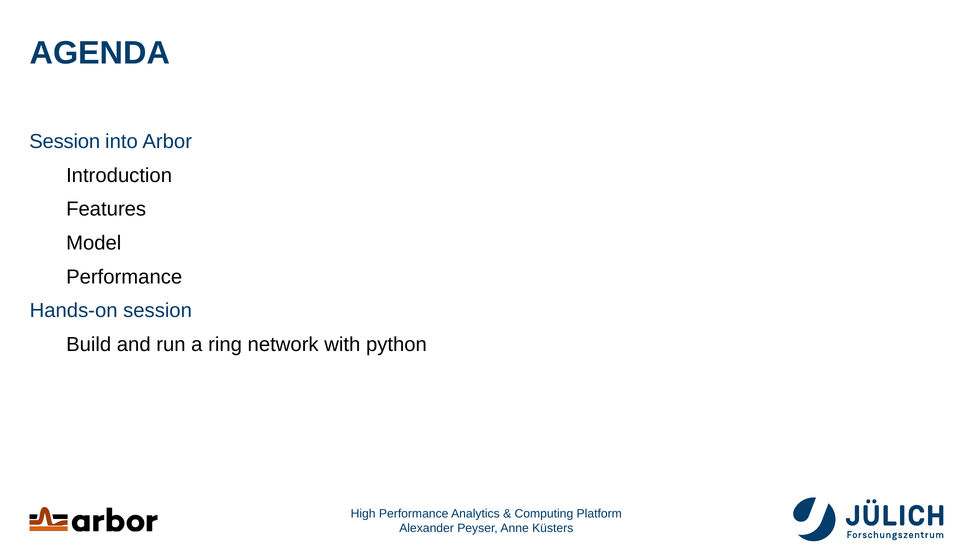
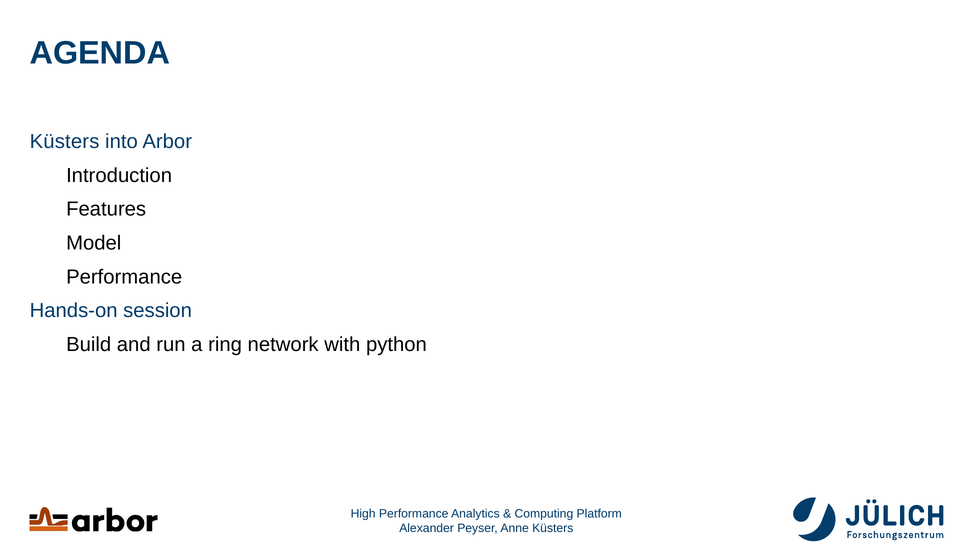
Session: Session -> Küsters (65, 142)
